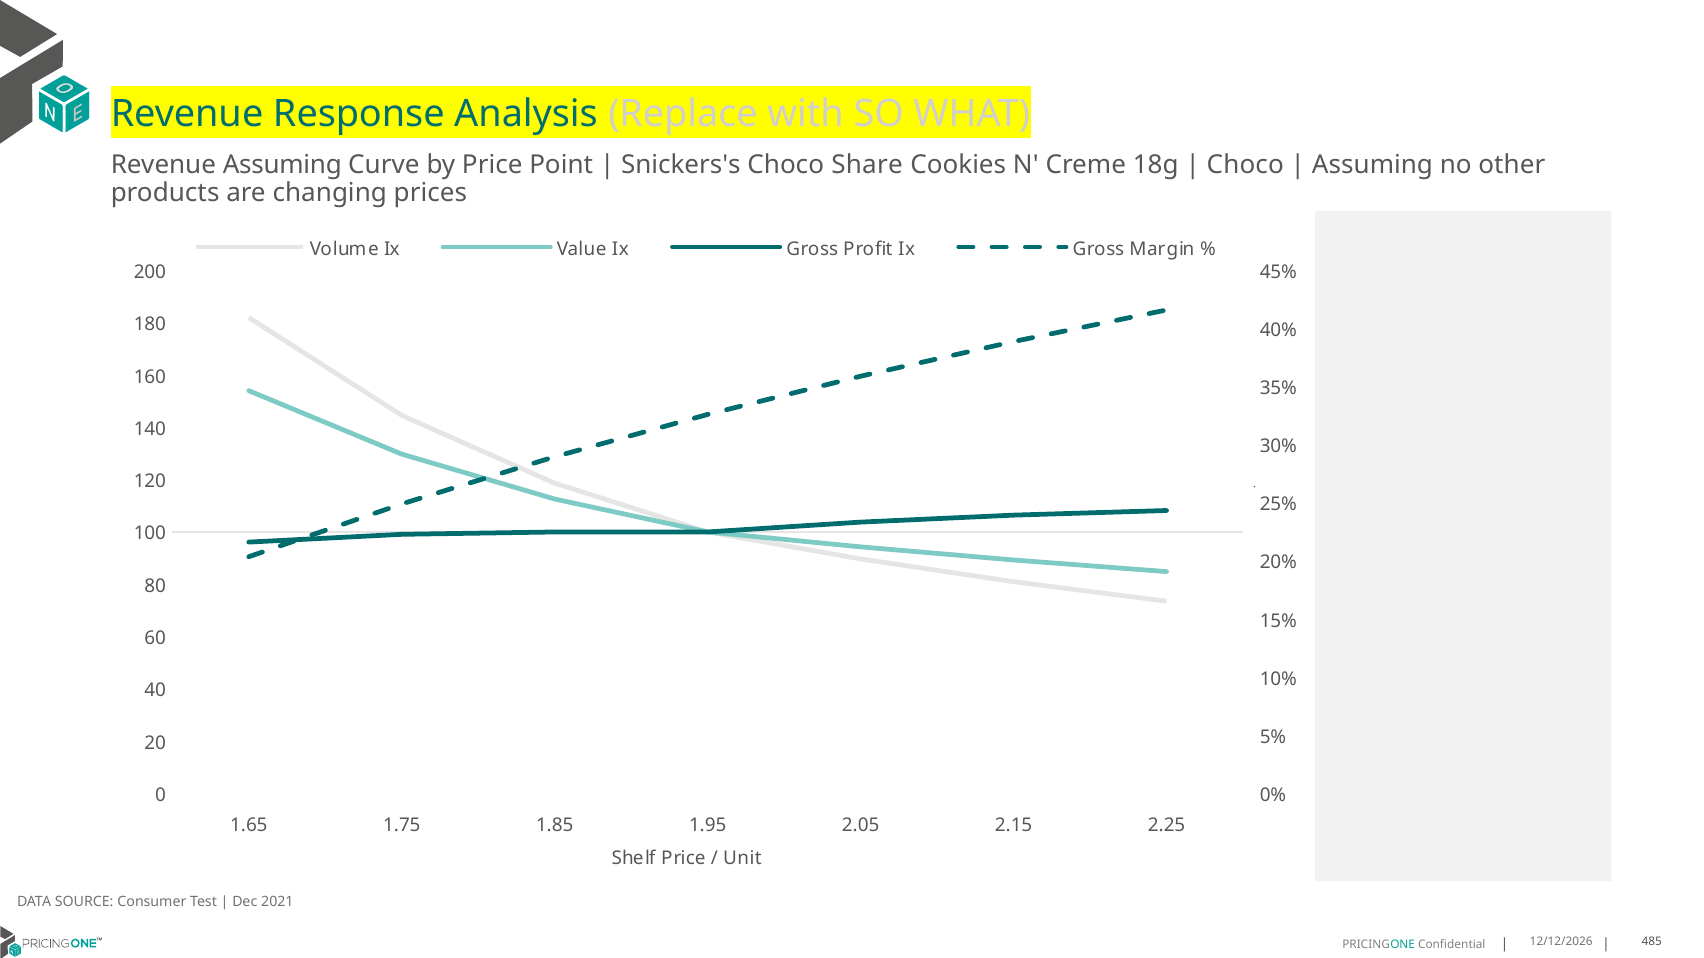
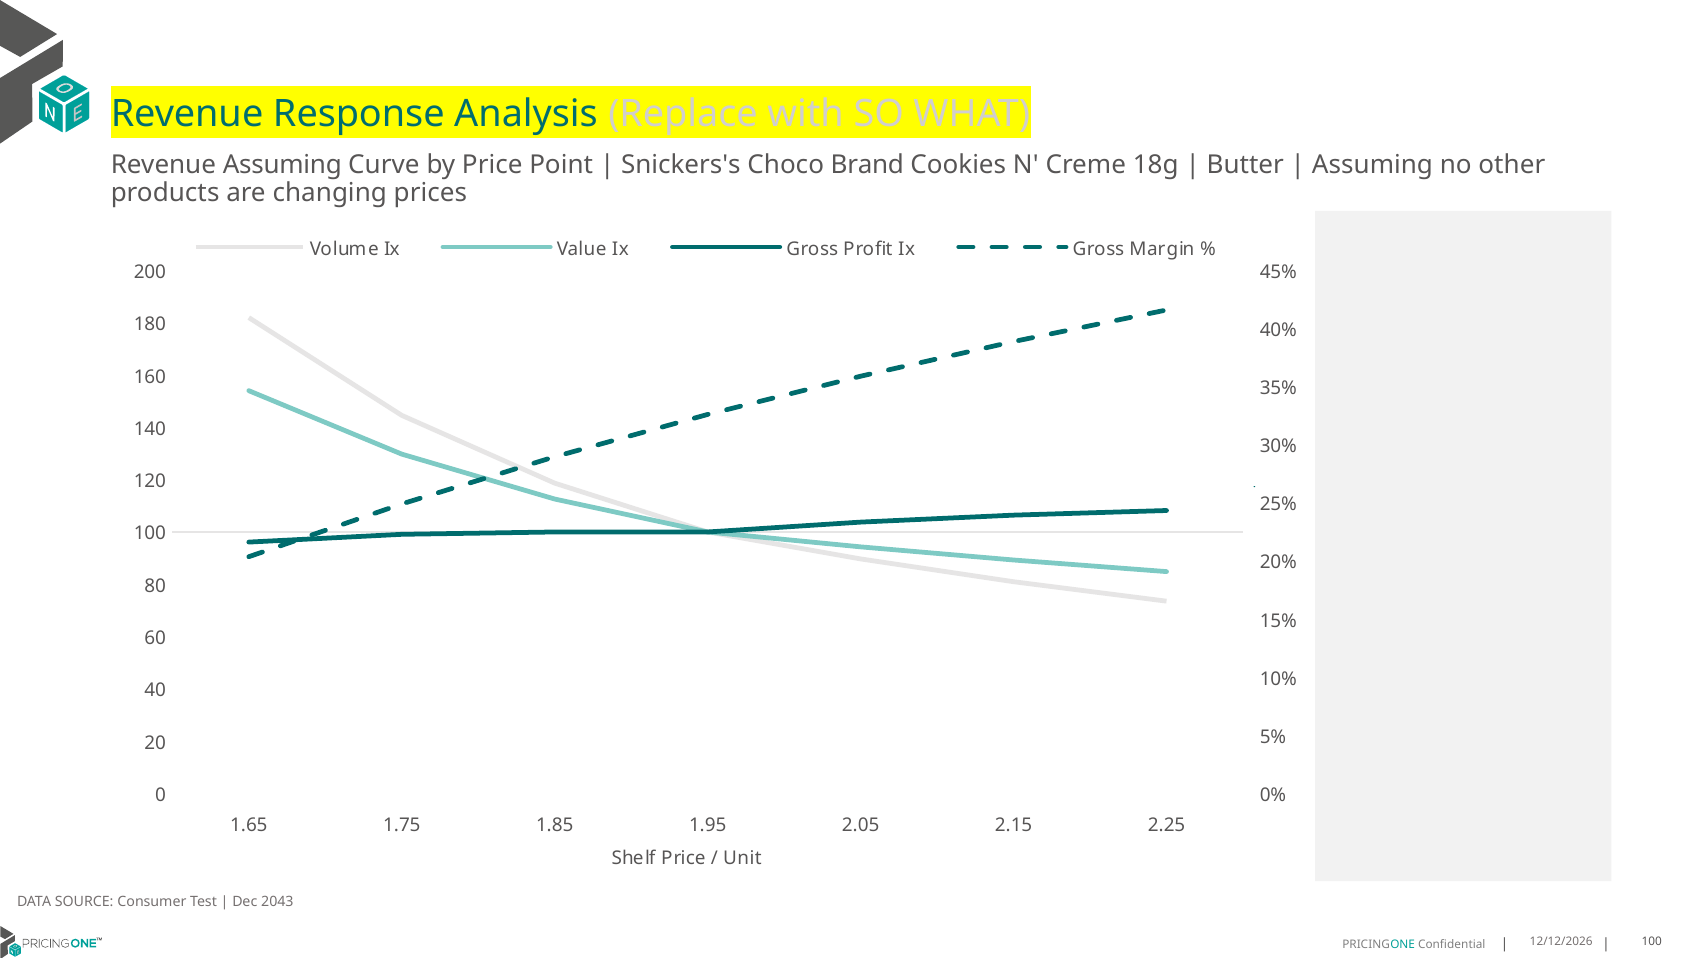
Share: Share -> Brand (867, 165)
Choco: Choco -> Butter (1245, 165)
2021: 2021 -> 2043 (277, 903)
485: 485 -> 100 (1652, 942)
